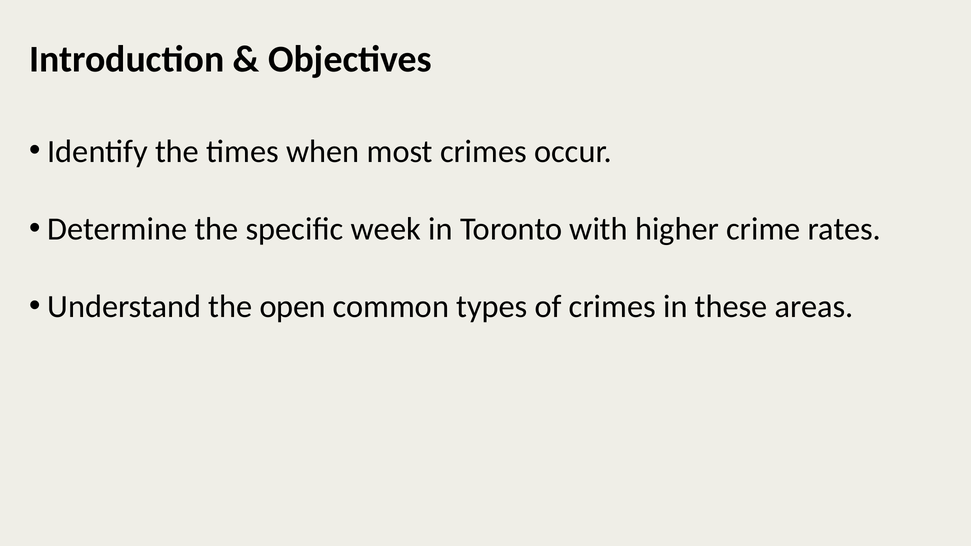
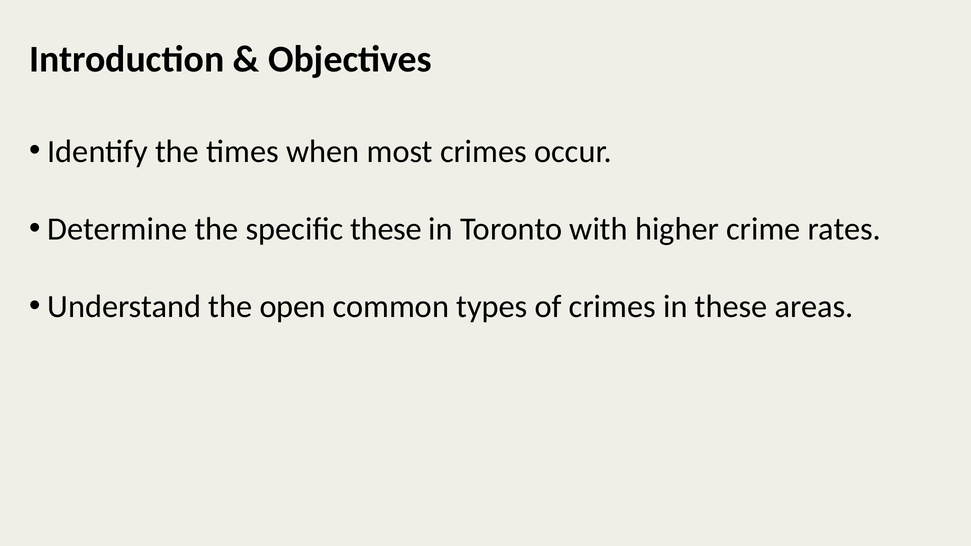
specific week: week -> these (386, 229)
